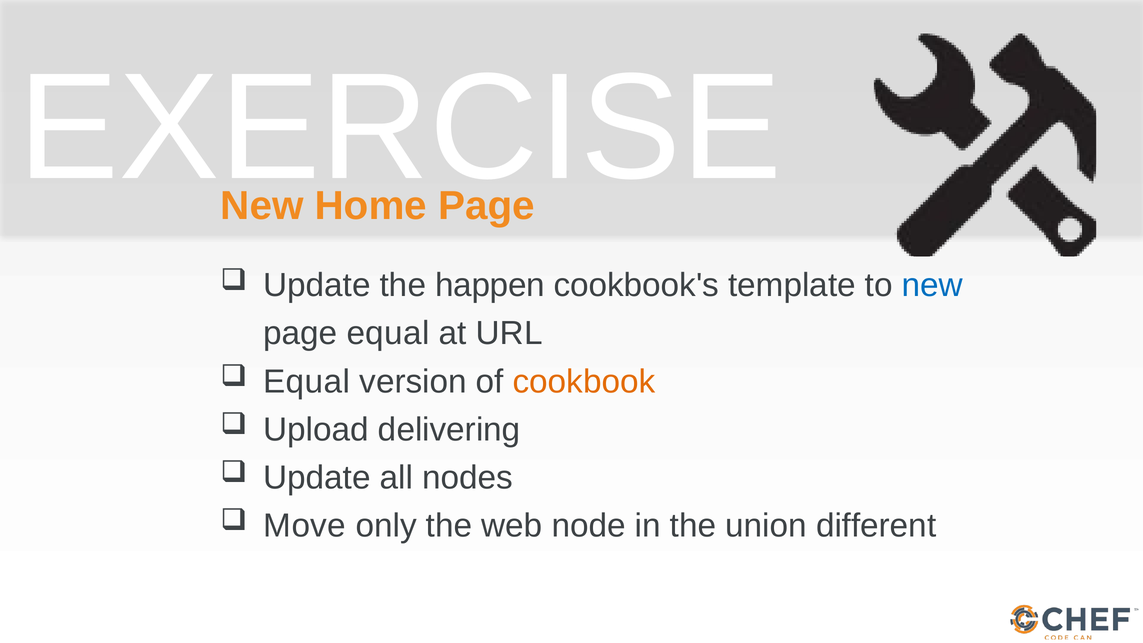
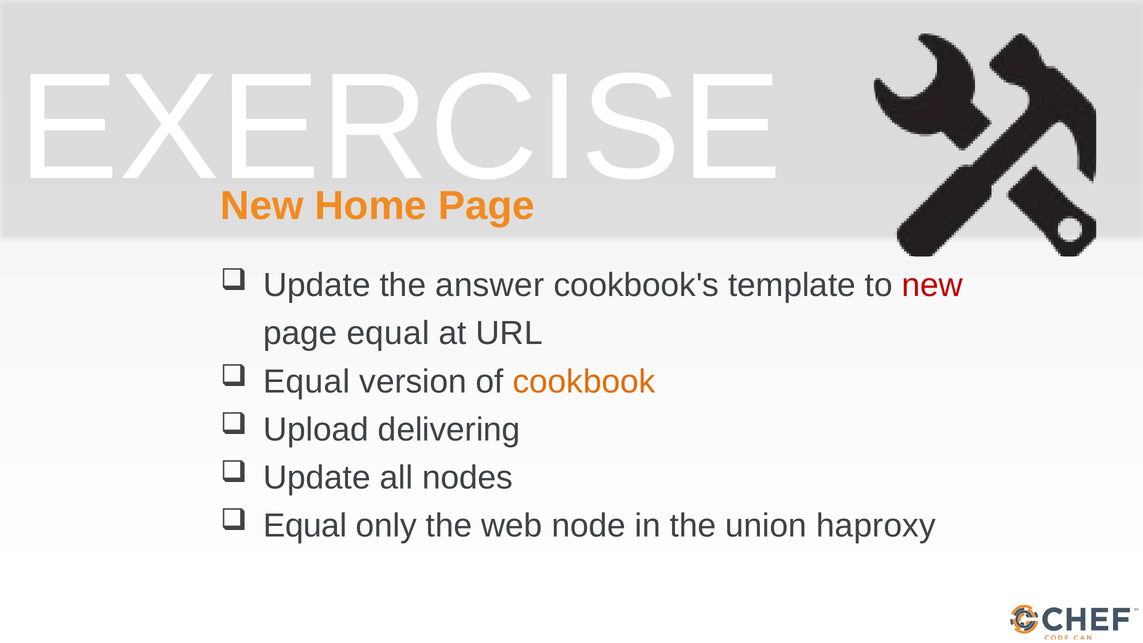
happen: happen -> answer (490, 285)
new colour: blue -> red (932, 285)
Move: Move -> Equal (305, 526)
different: different -> haproxy (876, 526)
